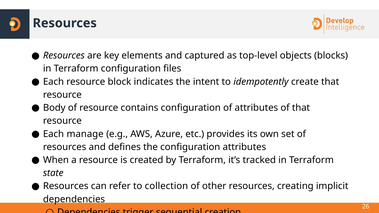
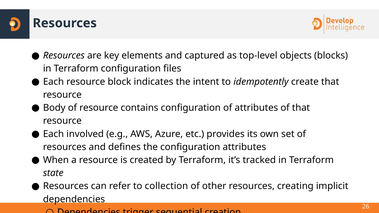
manage: manage -> involved (85, 134)
